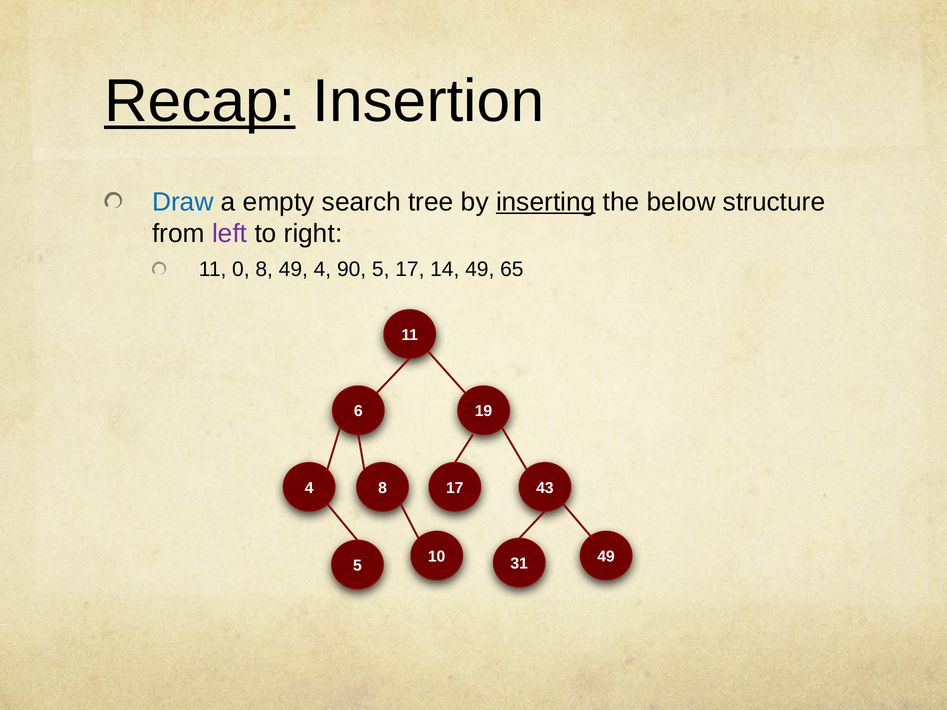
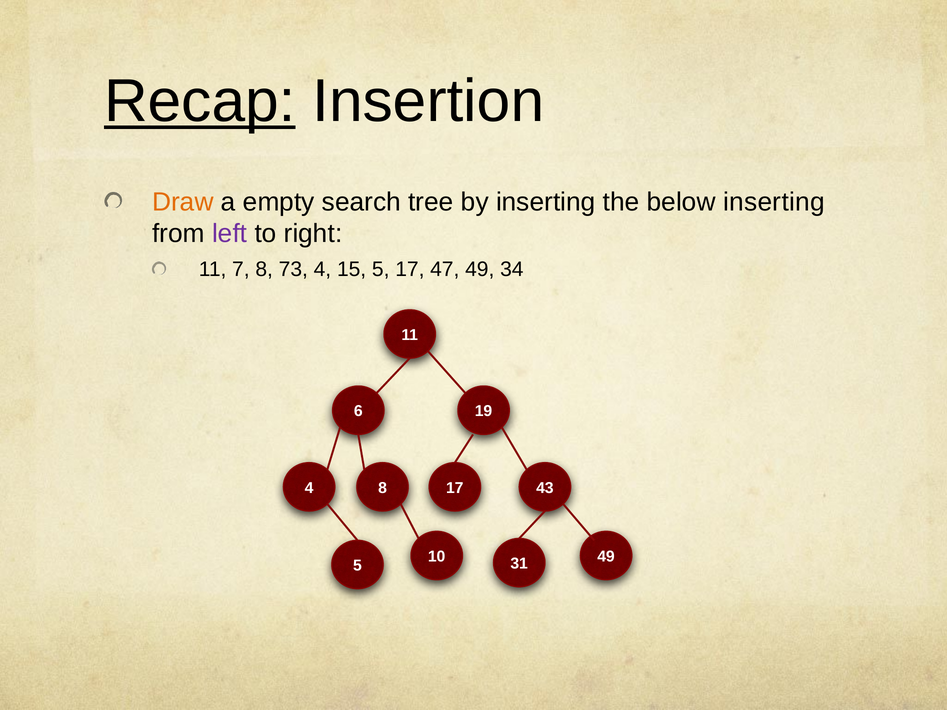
Draw colour: blue -> orange (183, 202)
inserting underline: present -> none (546, 202)
below structure: structure -> inserting (774, 202)
0: 0 -> 7 (241, 270)
8 49: 49 -> 73 (293, 270)
90: 90 -> 15 (352, 270)
14: 14 -> 47 (445, 270)
65: 65 -> 34 (512, 270)
